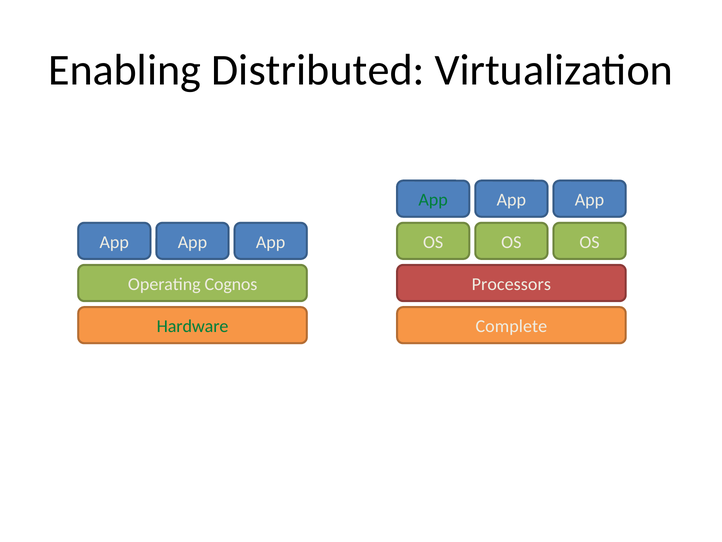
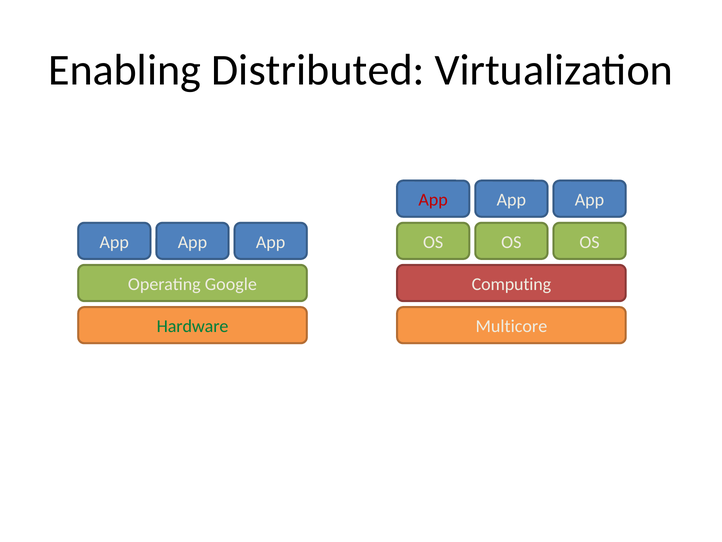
App colour: green -> red (433, 200)
Cognos: Cognos -> Google (231, 284)
Processors: Processors -> Computing (511, 284)
Complete: Complete -> Multicore (511, 326)
